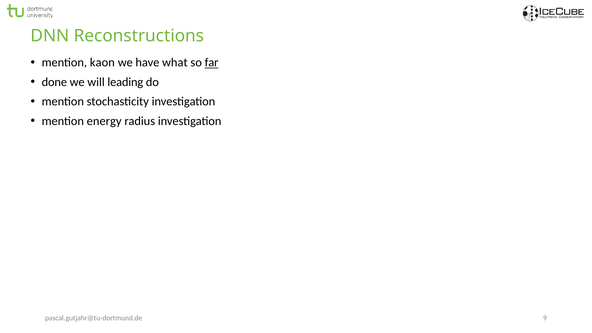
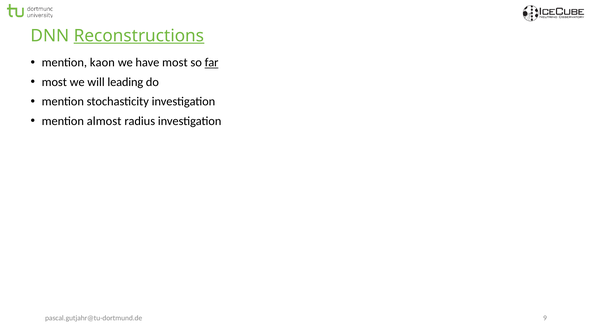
Reconstructions underline: none -> present (139, 36)
have what: what -> most (175, 63)
done: done -> most (54, 82)
energy: energy -> almost (104, 121)
